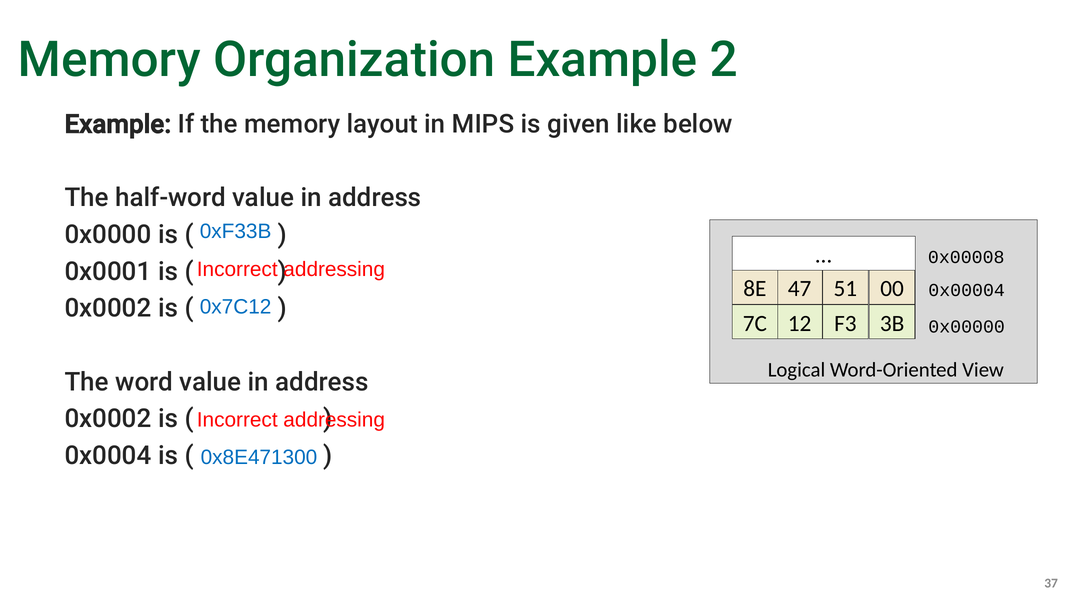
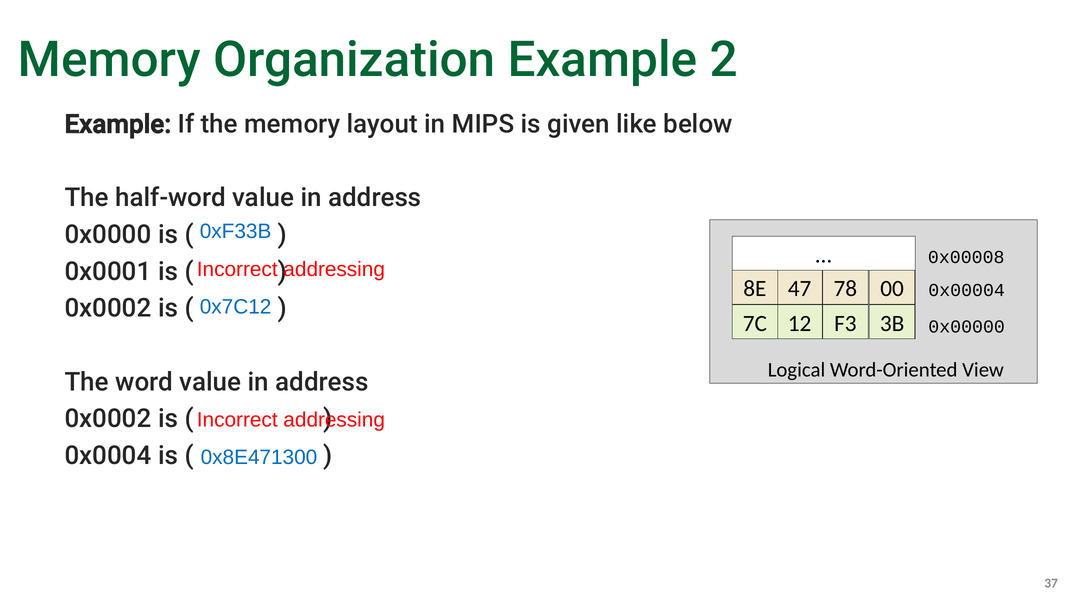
51: 51 -> 78 (845, 289)
